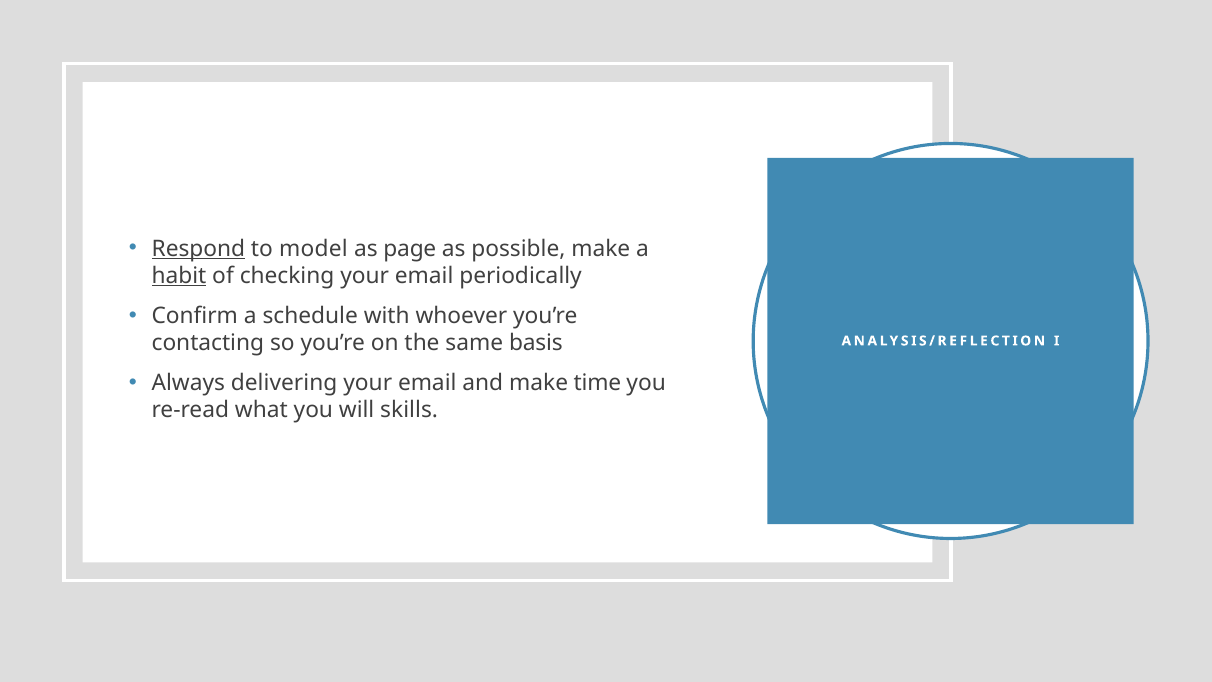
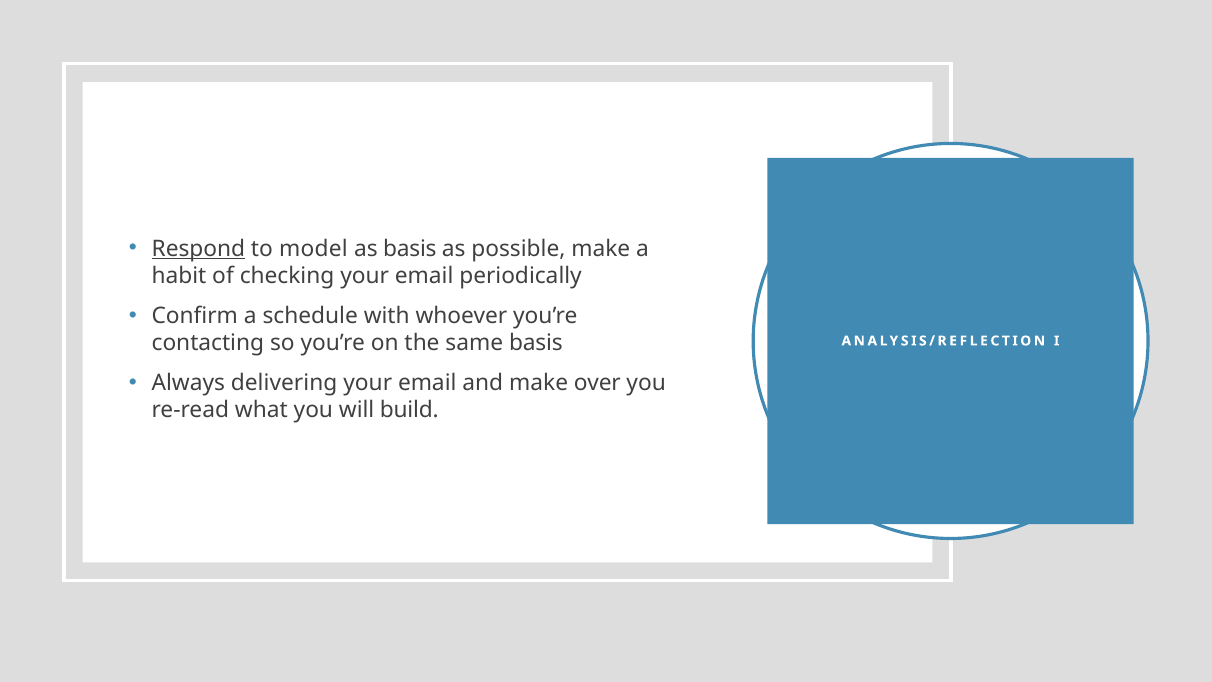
as page: page -> basis (410, 249)
habit underline: present -> none (179, 276)
time: time -> over (597, 383)
skills: skills -> build (409, 410)
